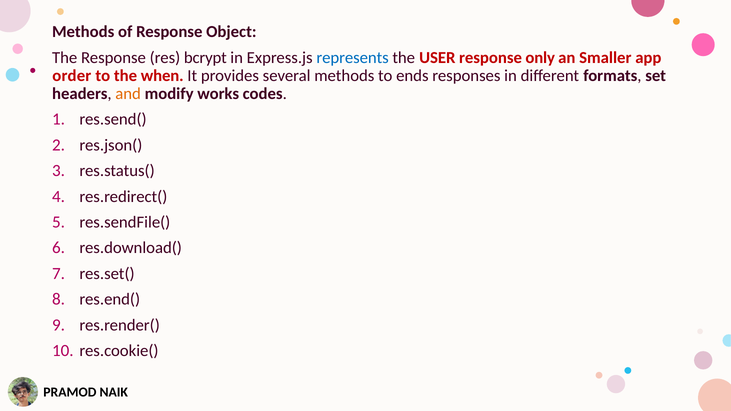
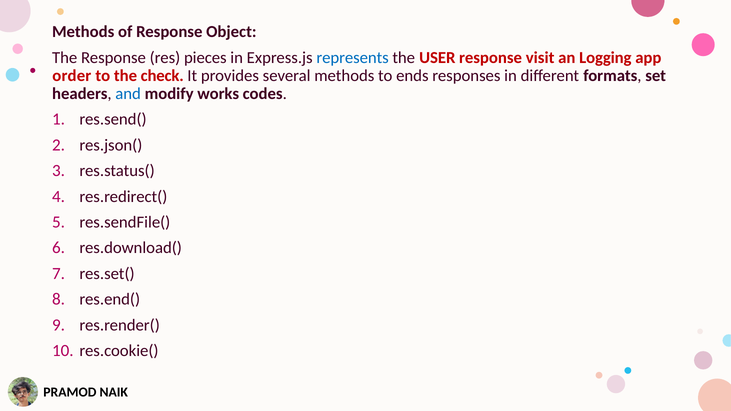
bcrypt: bcrypt -> pieces (205, 58)
only: only -> visit (540, 58)
Smaller: Smaller -> Logging (605, 58)
when: when -> check (162, 76)
and colour: orange -> blue (128, 94)
